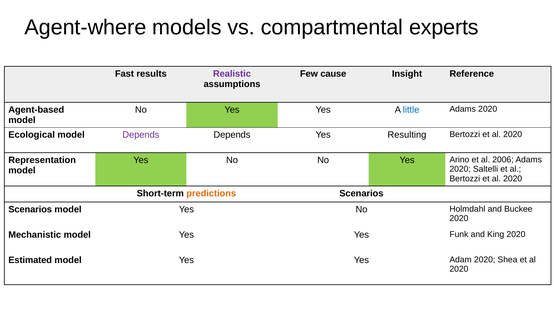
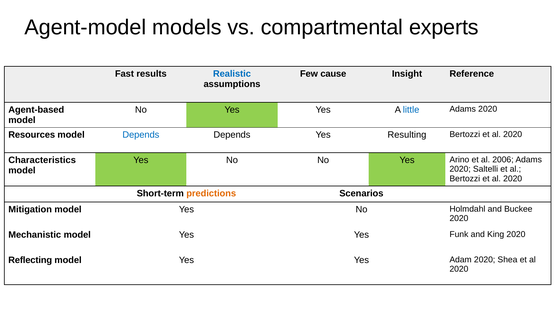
Agent-where: Agent-where -> Agent-model (85, 27)
Realistic colour: purple -> blue (232, 74)
Ecological: Ecological -> Resources (32, 135)
Depends colour: purple -> blue (141, 135)
Representation: Representation -> Characteristics (42, 160)
Scenarios: Scenarios -> Mitigation (30, 209)
Estimated: Estimated -> Reflecting (30, 260)
